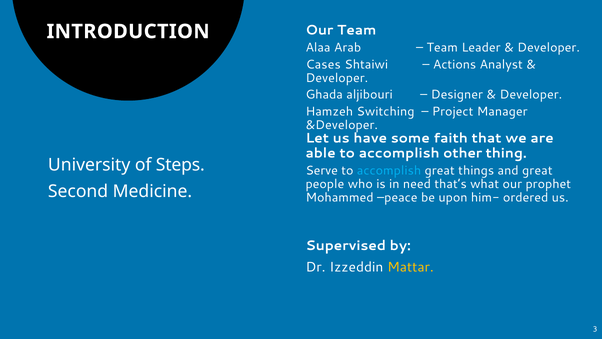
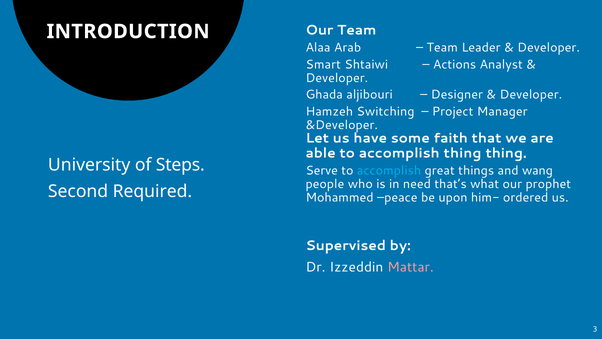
Cases: Cases -> Smart (323, 64)
accomplish other: other -> thing (463, 153)
and great: great -> wang (537, 170)
Medicine: Medicine -> Required (152, 191)
Mattar colour: yellow -> pink (410, 267)
